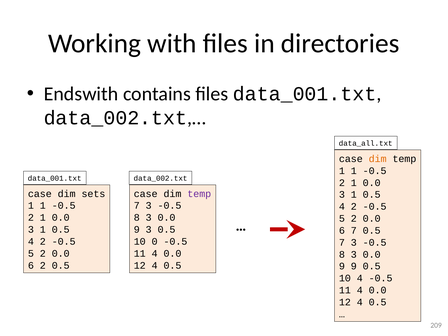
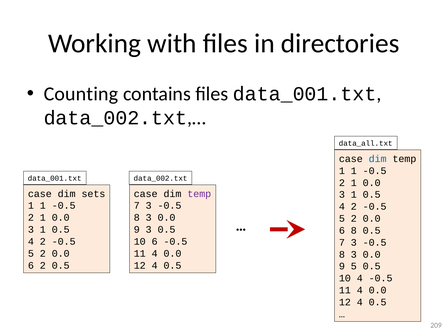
Endswith: Endswith -> Counting (81, 94)
dim colour: orange -> blue (378, 159)
6 7: 7 -> 8 (354, 231)
10 0: 0 -> 6 (155, 242)
9 9: 9 -> 5 (354, 266)
